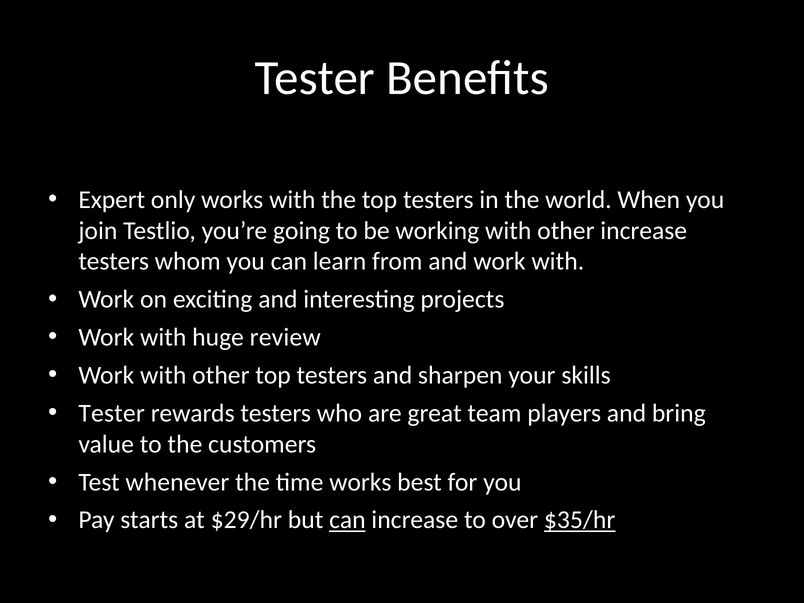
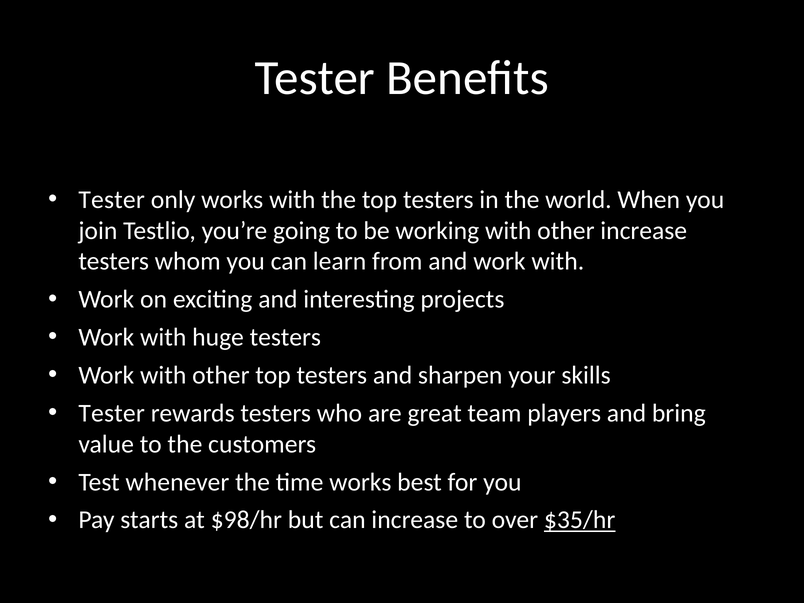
Expert: Expert -> Tester (112, 200)
huge review: review -> testers (285, 337)
$29/hr: $29/hr -> $98/hr (246, 520)
can underline: present -> none (347, 520)
